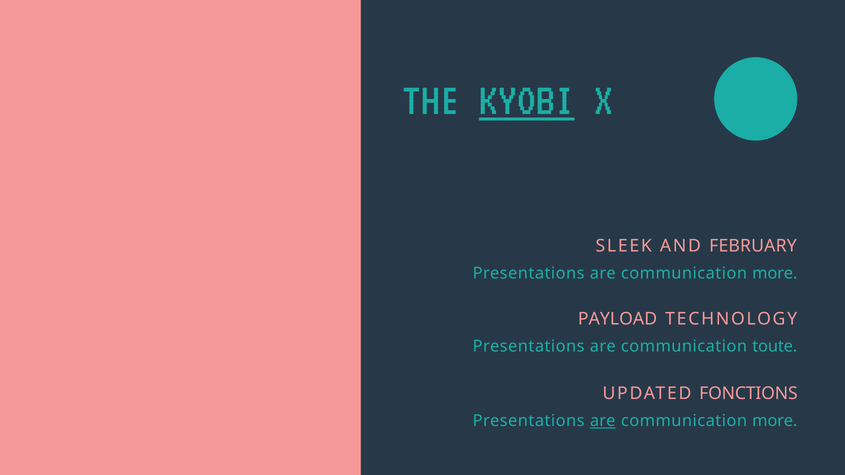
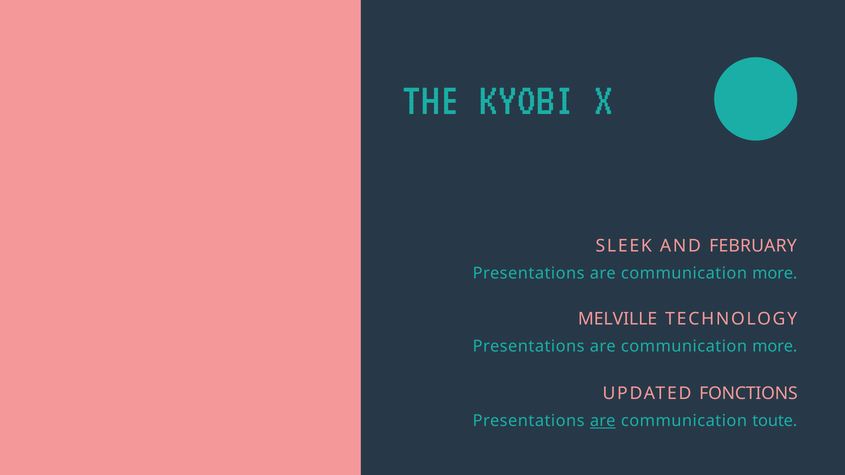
KYOBI underline: present -> none (527, 99)
PAYLOAD: PAYLOAD -> MELVILLE (618, 319)
toute: toute -> more (775, 347)
more: more -> toute (775, 421)
